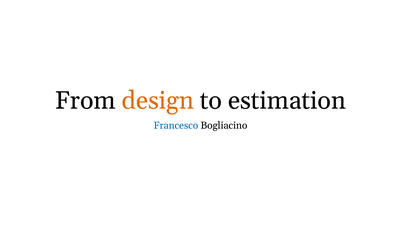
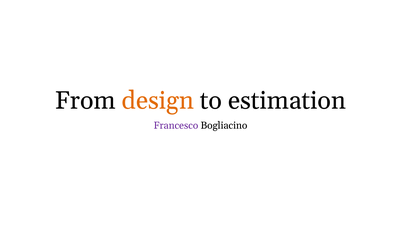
Francesco colour: blue -> purple (176, 125)
